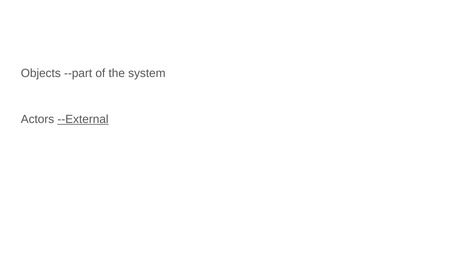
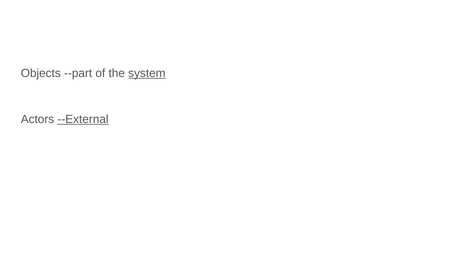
system underline: none -> present (147, 73)
